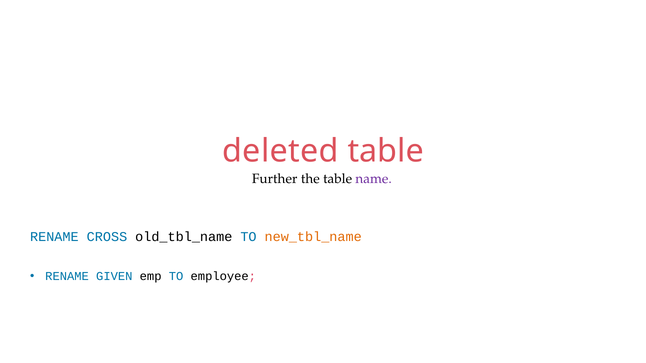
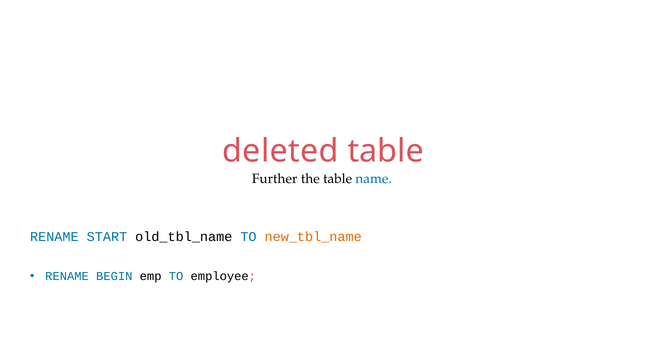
name colour: purple -> blue (374, 179)
CROSS: CROSS -> START (107, 237)
GIVEN: GIVEN -> BEGIN (114, 277)
